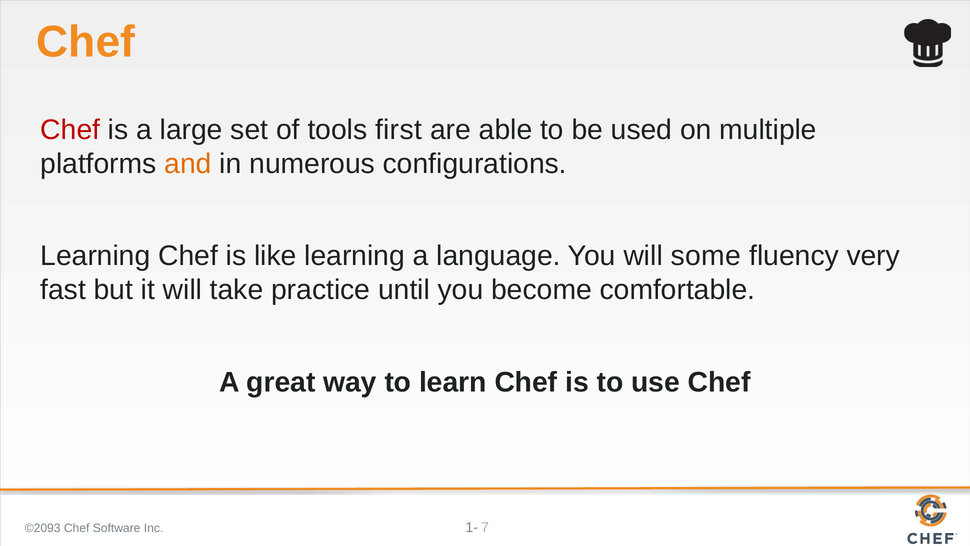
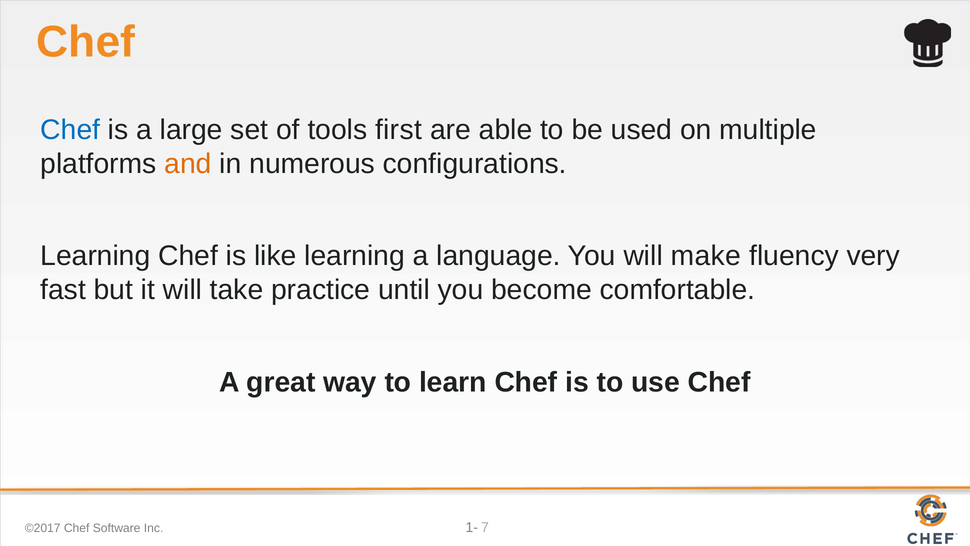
Chef colour: red -> blue (70, 130)
some: some -> make (706, 256)
©2093: ©2093 -> ©2017 (43, 528)
